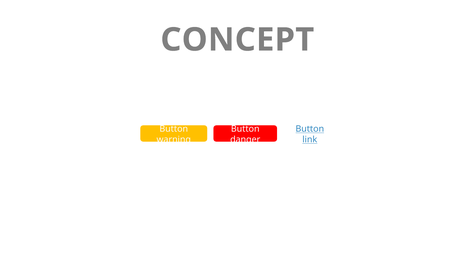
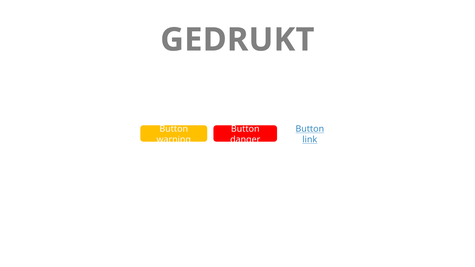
CONCEPT: CONCEPT -> GEDRUKT (237, 40)
